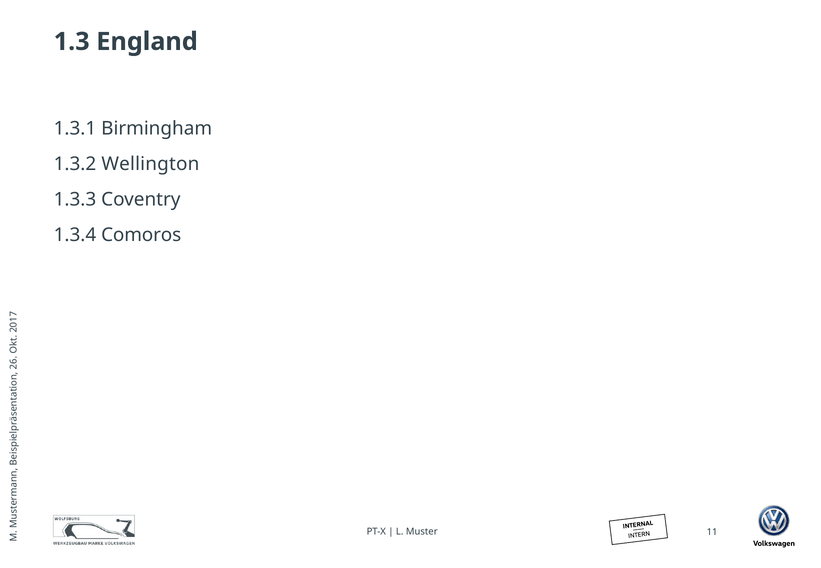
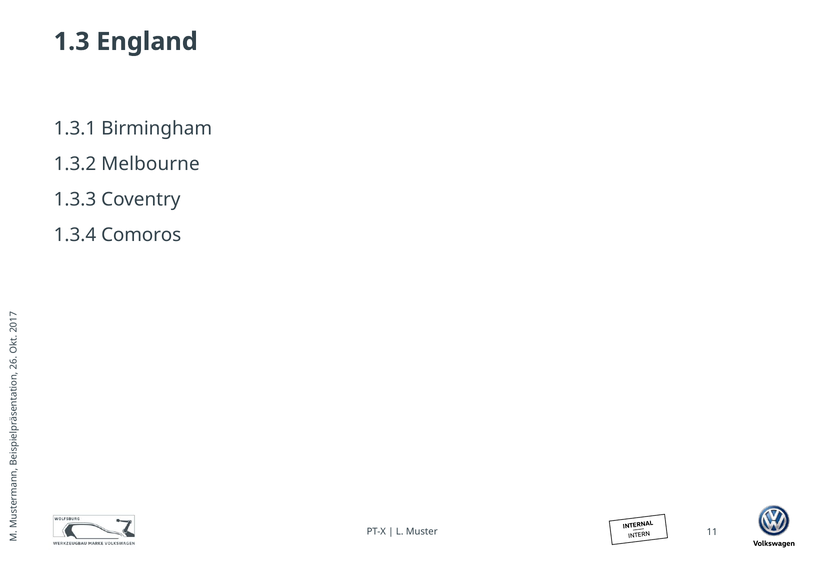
Wellington: Wellington -> Melbourne (150, 164)
